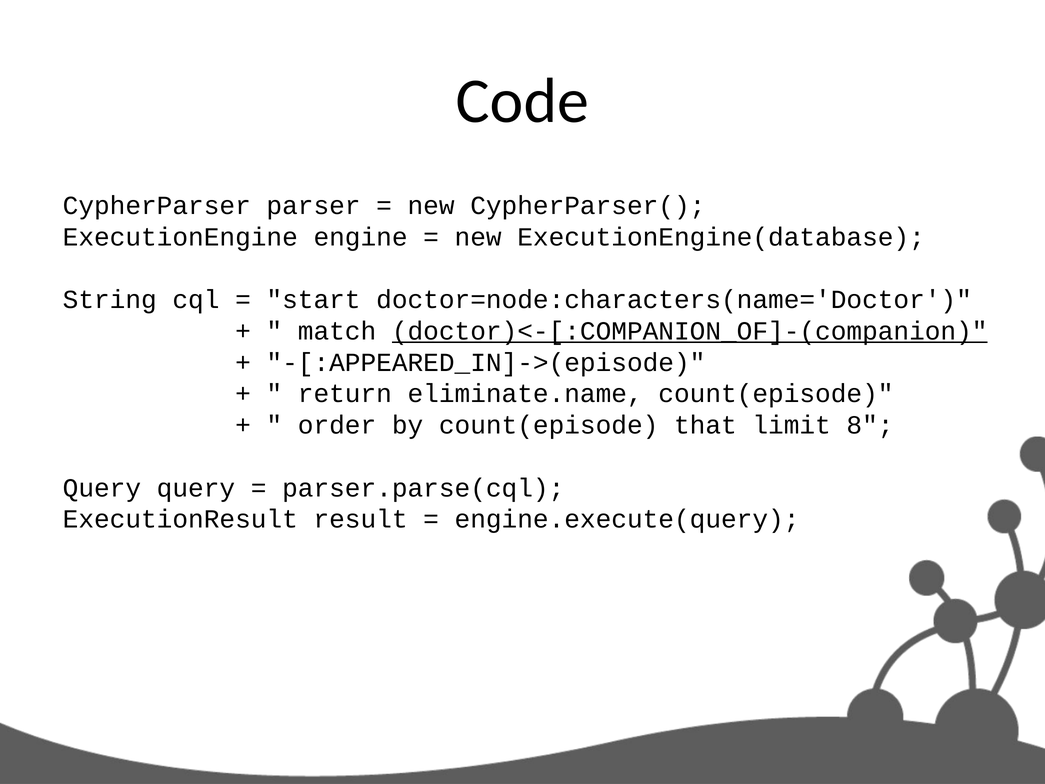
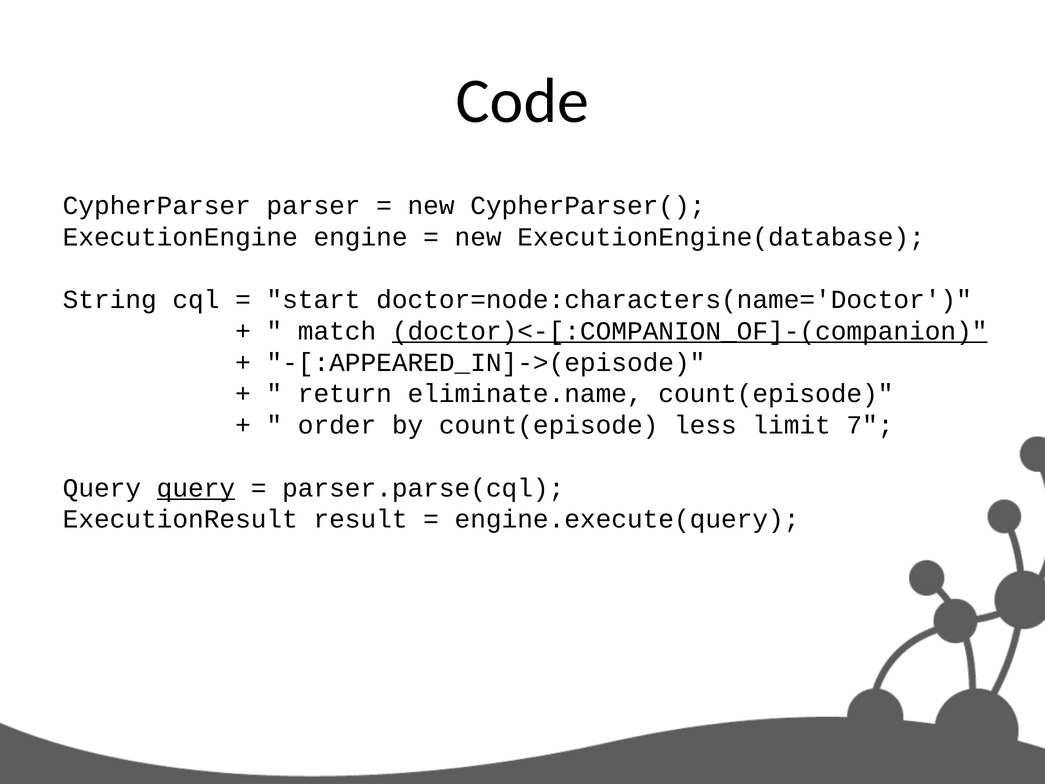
that: that -> less (705, 425)
8: 8 -> 7 (870, 425)
query underline: none -> present (196, 488)
